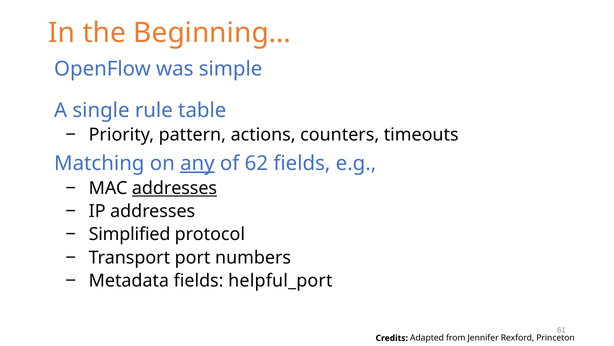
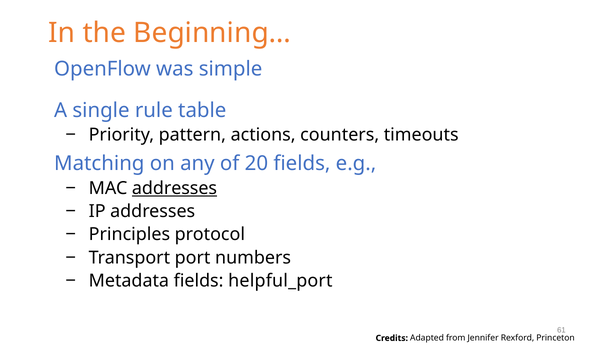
any underline: present -> none (197, 163)
62: 62 -> 20 (256, 163)
Simplified: Simplified -> Principles (129, 234)
